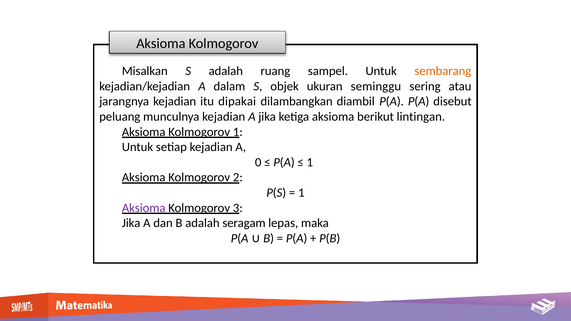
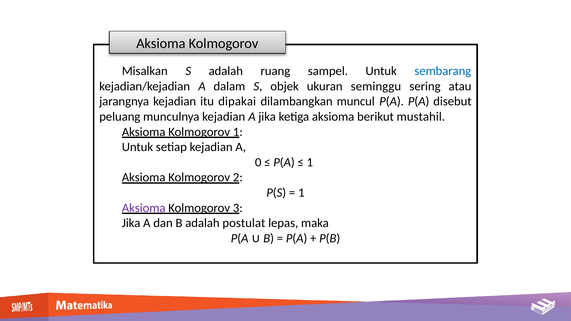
sembarang colour: orange -> blue (443, 71)
diambil: diambil -> muncul (356, 101)
lintingan: lintingan -> mustahil (421, 117)
seragam: seragam -> postulat (244, 223)
